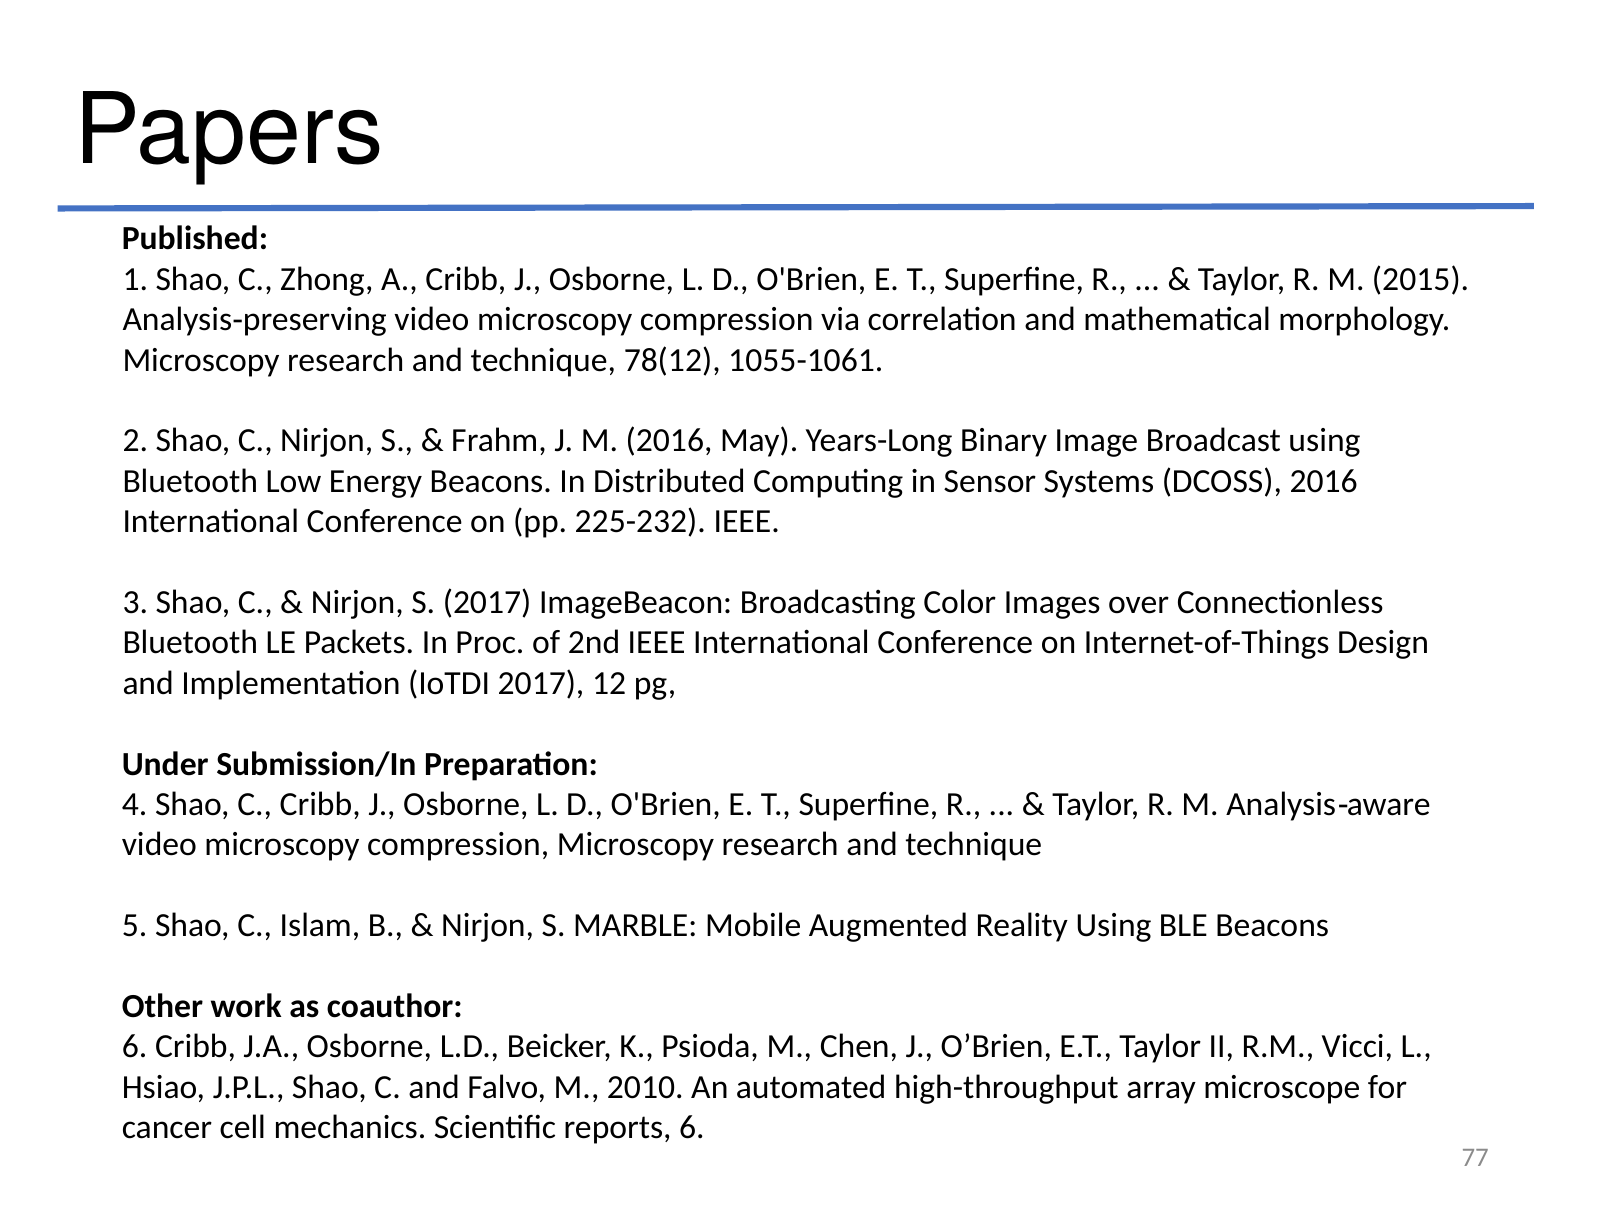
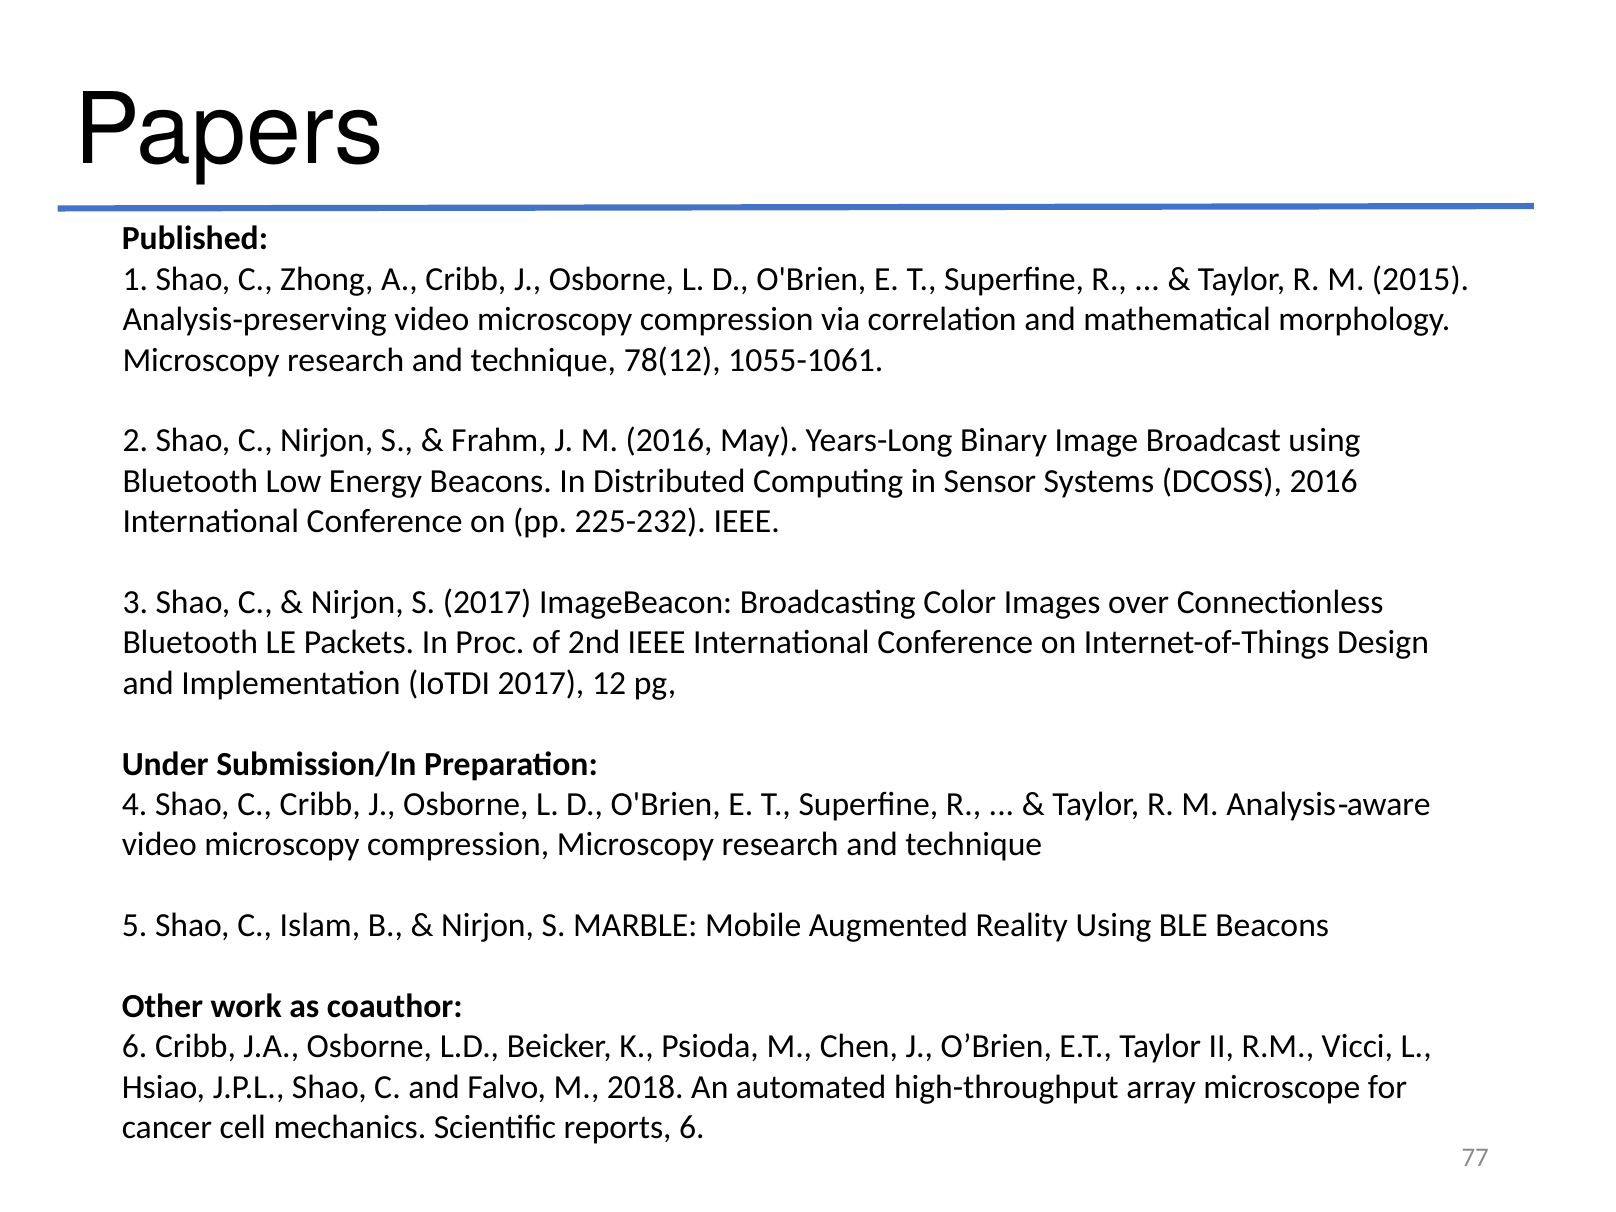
2010: 2010 -> 2018 (645, 1087)
